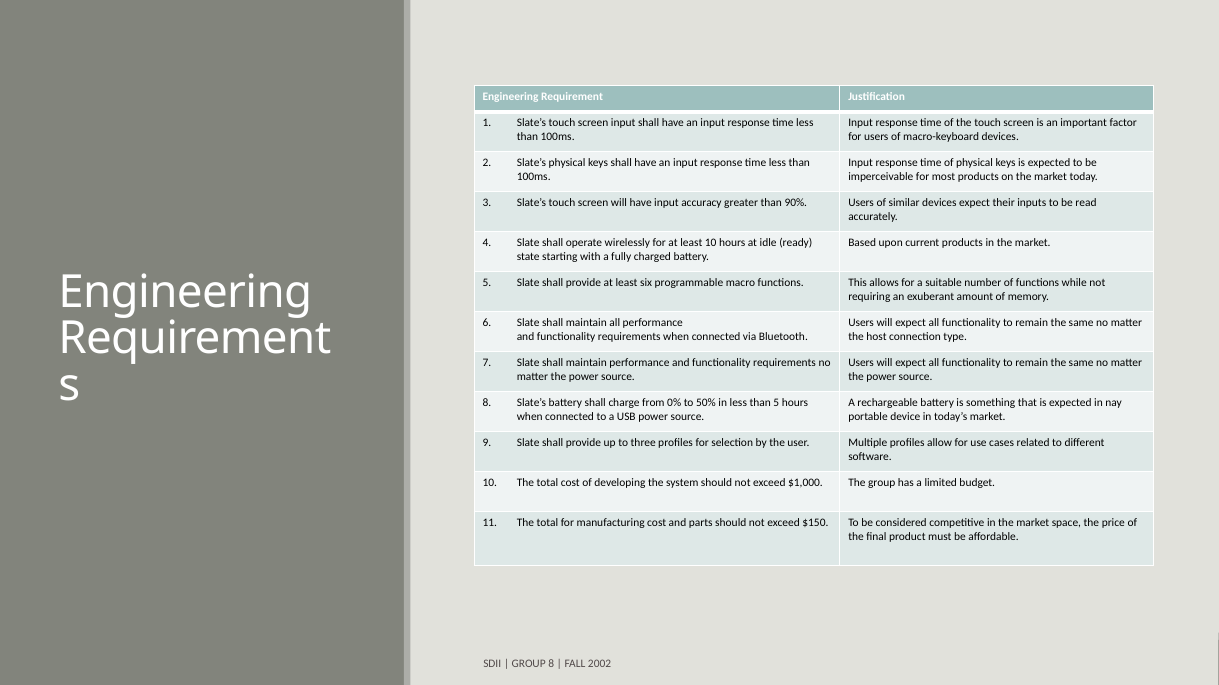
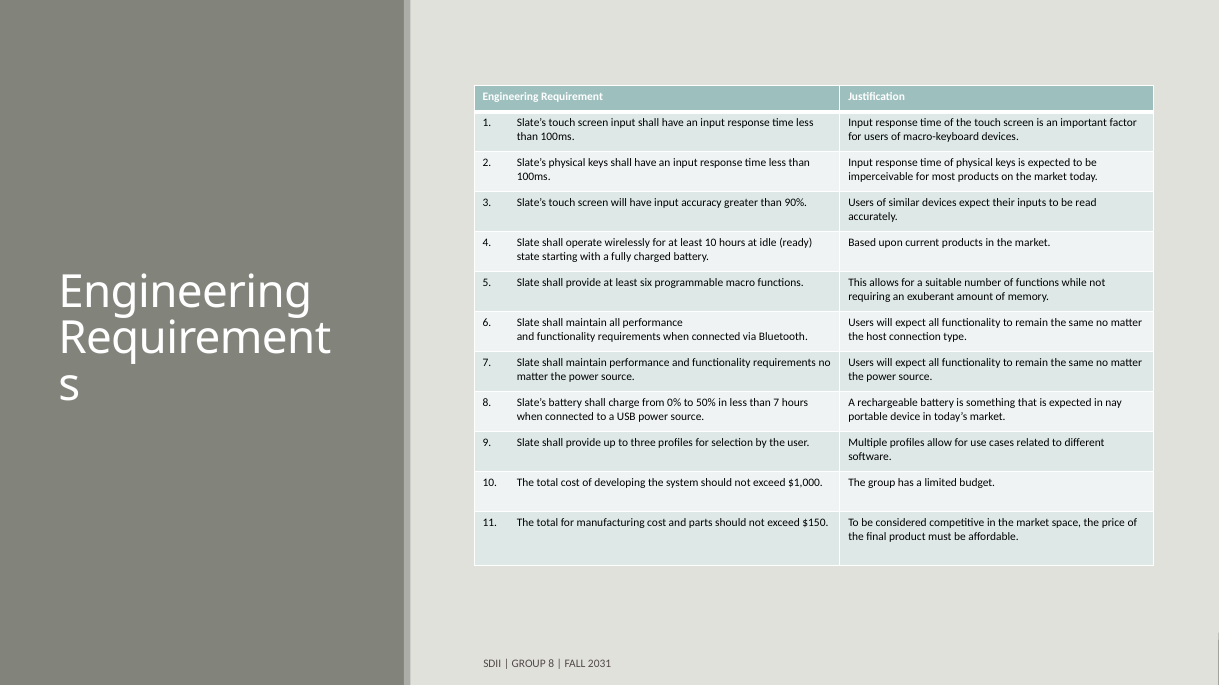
than 5: 5 -> 7 (776, 403)
2002: 2002 -> 2031 (600, 665)
